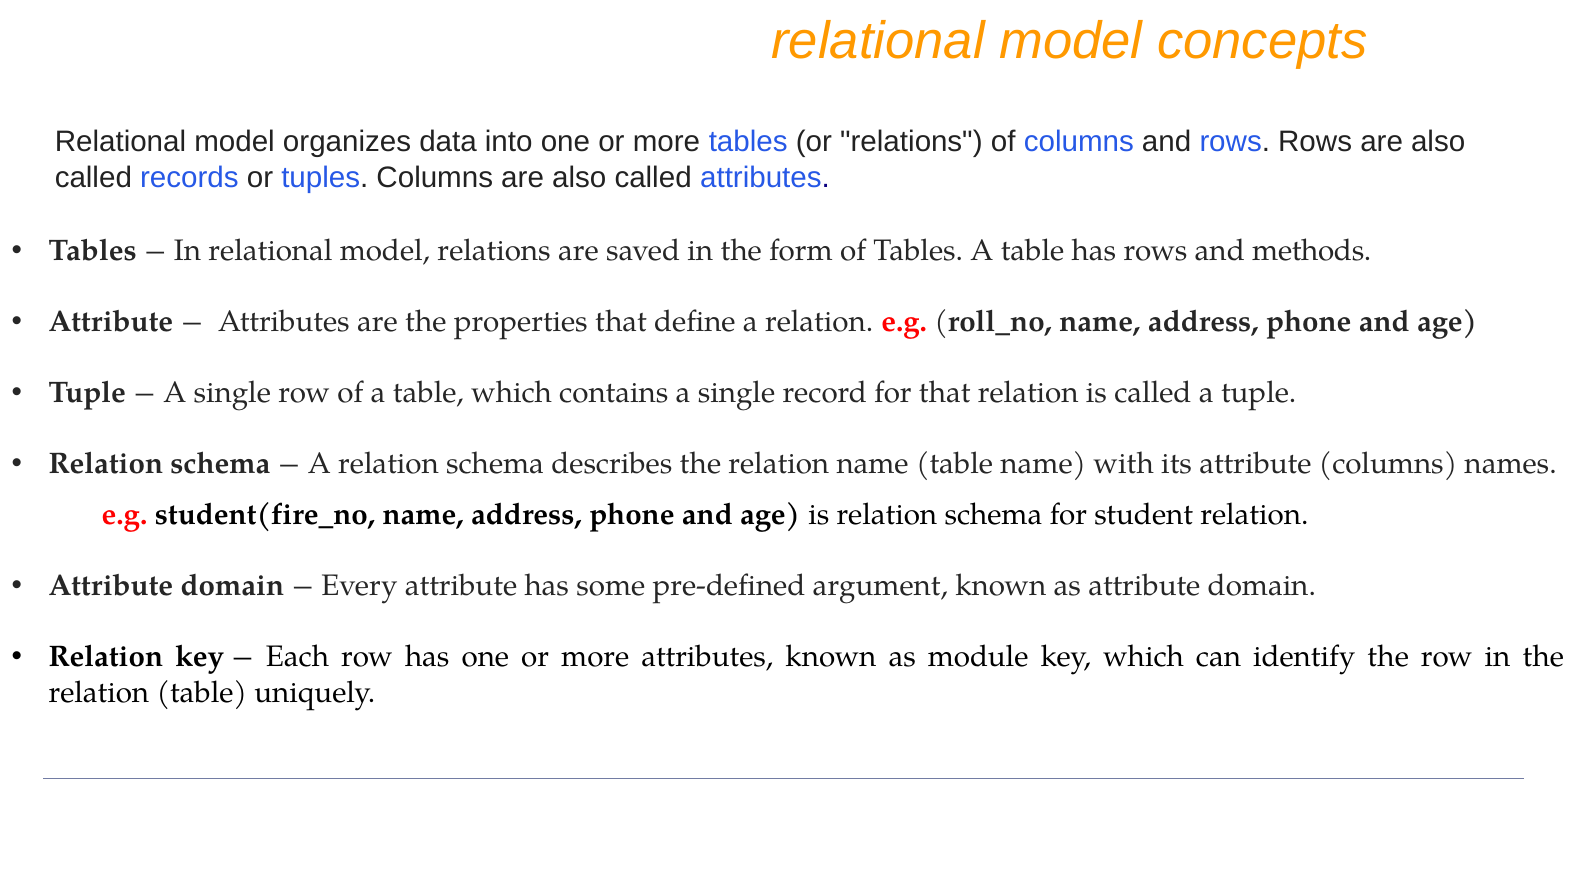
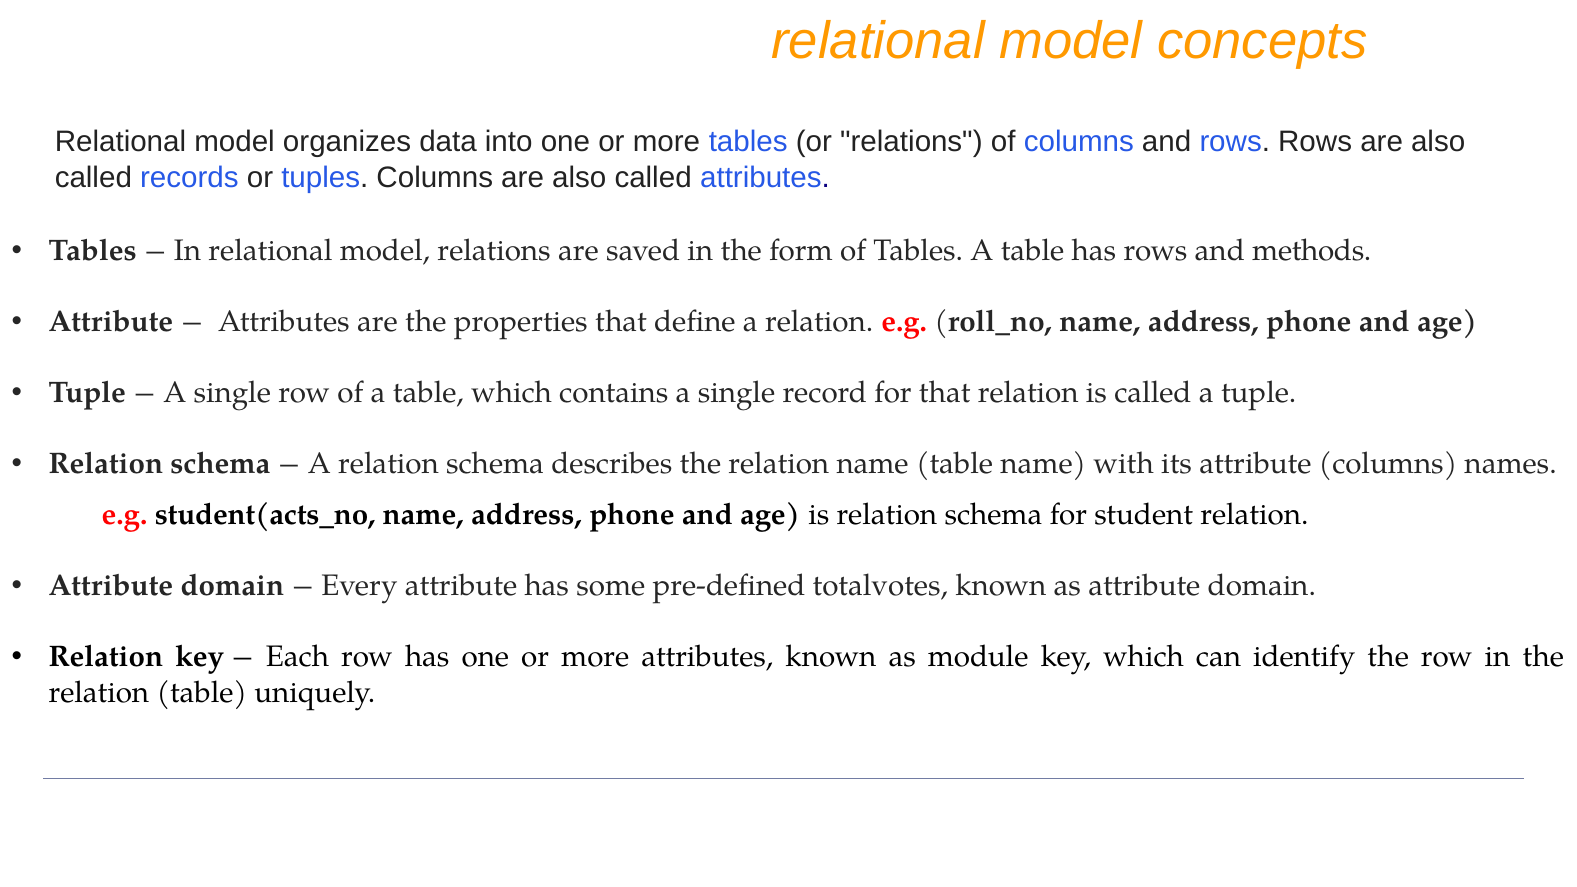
student(fire_no: student(fire_no -> student(acts_no (265, 514)
argument: argument -> totalvotes (880, 586)
